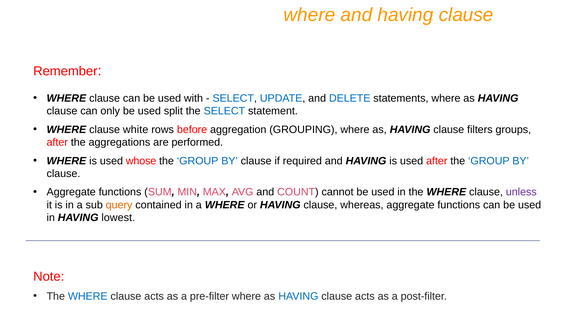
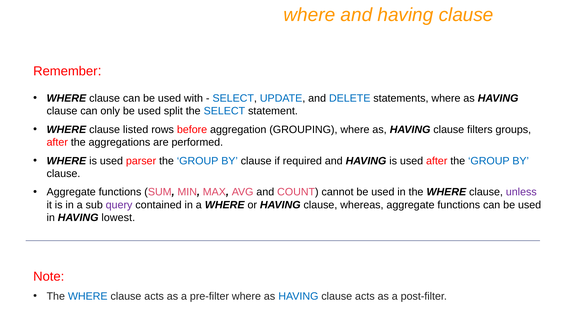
white: white -> listed (136, 130)
whose: whose -> parser (141, 161)
query colour: orange -> purple (119, 205)
